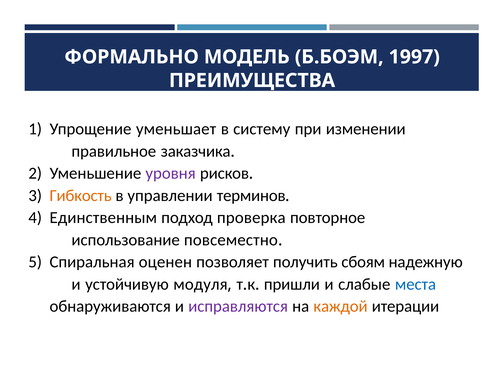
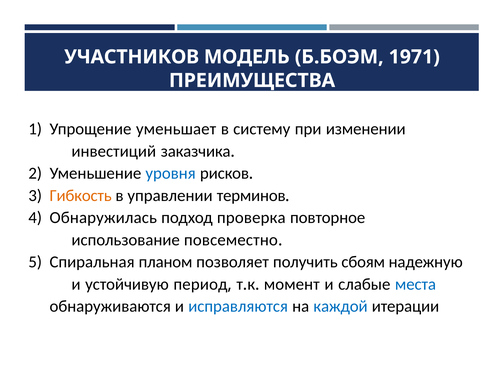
ФОРМАЛЬНО: ФОРМАЛЬНО -> УЧАСТНИКОВ (132, 57)
1997: 1997 -> 1971 (414, 57)
правильное: правильное -> инвестиций (114, 151)
уровня colour: purple -> blue (171, 173)
Единственным: Единственным -> Обнаружилась (103, 218)
оценен: оценен -> планом (166, 262)
модуля: модуля -> период (200, 284)
пришли: пришли -> момент (292, 284)
исправляются colour: purple -> blue (238, 306)
каждой colour: orange -> blue (341, 306)
